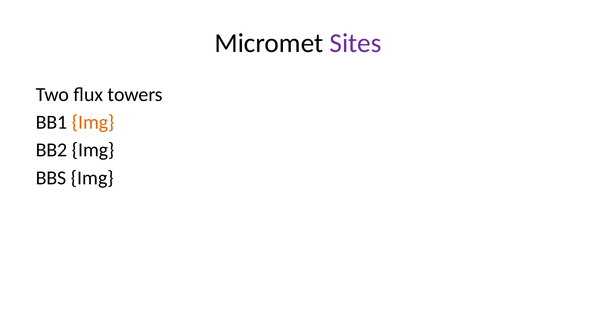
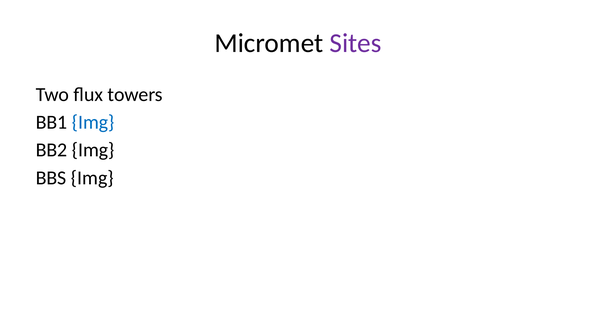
Img colour: orange -> blue (93, 122)
